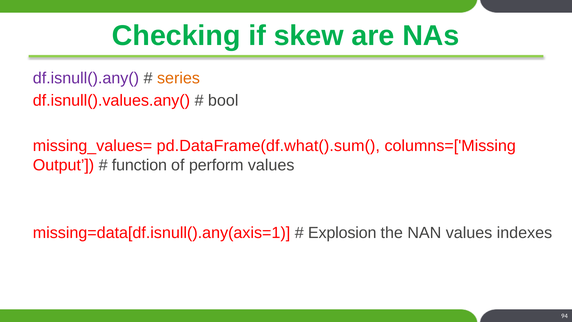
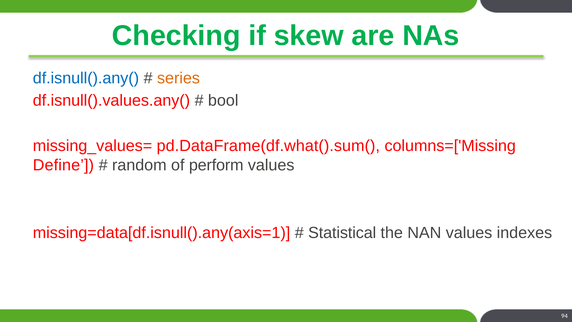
df.isnull().any( colour: purple -> blue (86, 78)
Output: Output -> Define (63, 165)
function: function -> random (139, 165)
Explosion: Explosion -> Statistical (342, 233)
